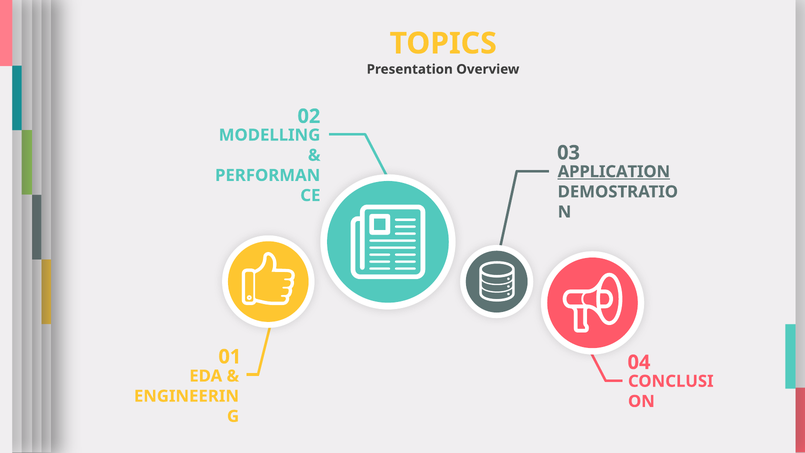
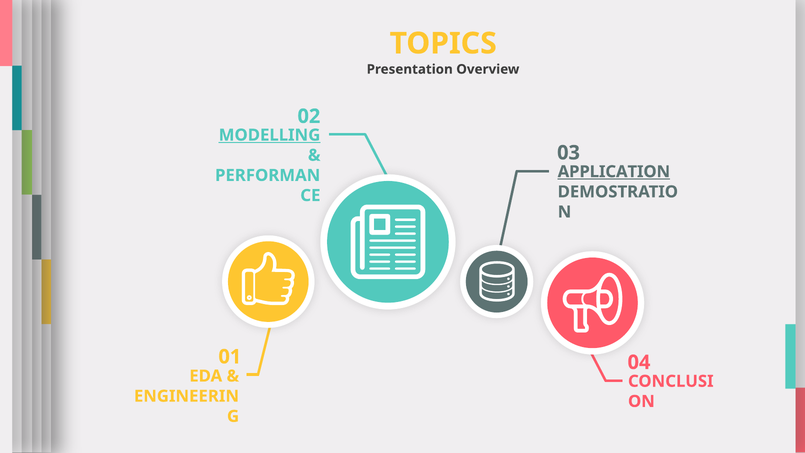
MODELLING underline: none -> present (270, 135)
